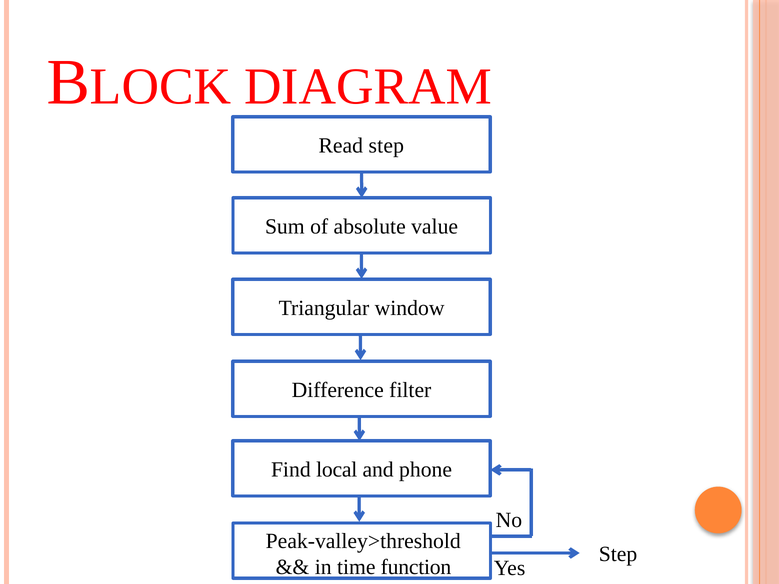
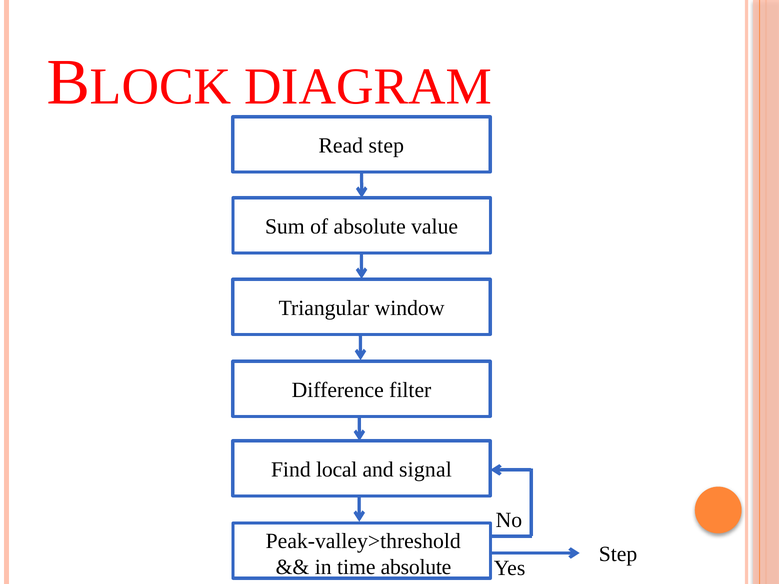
phone: phone -> signal (425, 470)
time function: function -> absolute (416, 567)
